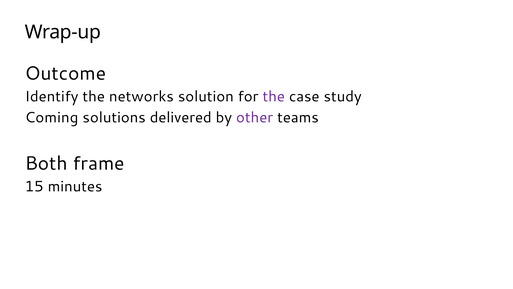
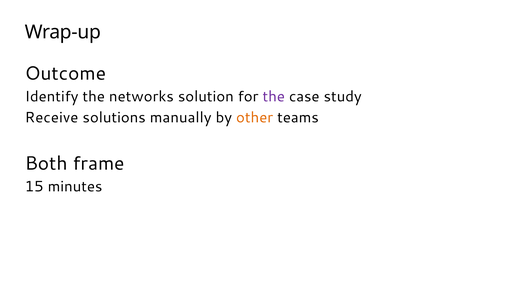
Coming: Coming -> Receive (52, 117)
delivered: delivered -> manually (181, 117)
other colour: purple -> orange (255, 117)
